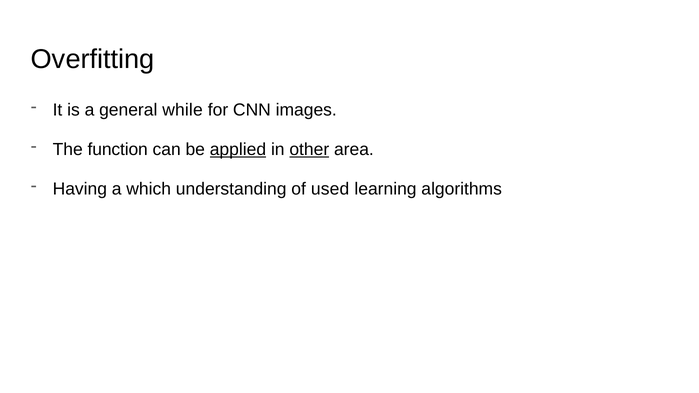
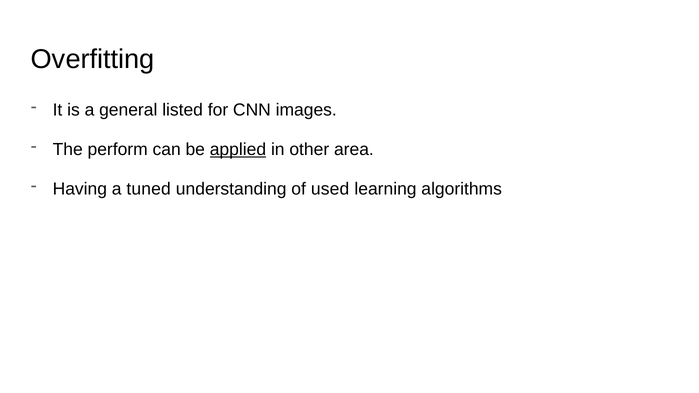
while: while -> listed (183, 110)
function: function -> perform (118, 150)
other underline: present -> none (309, 150)
which: which -> tuned (149, 189)
